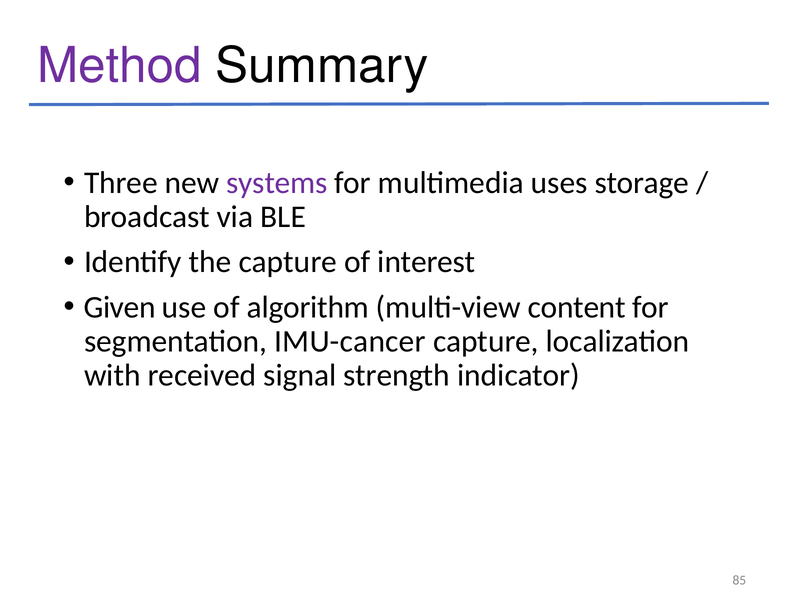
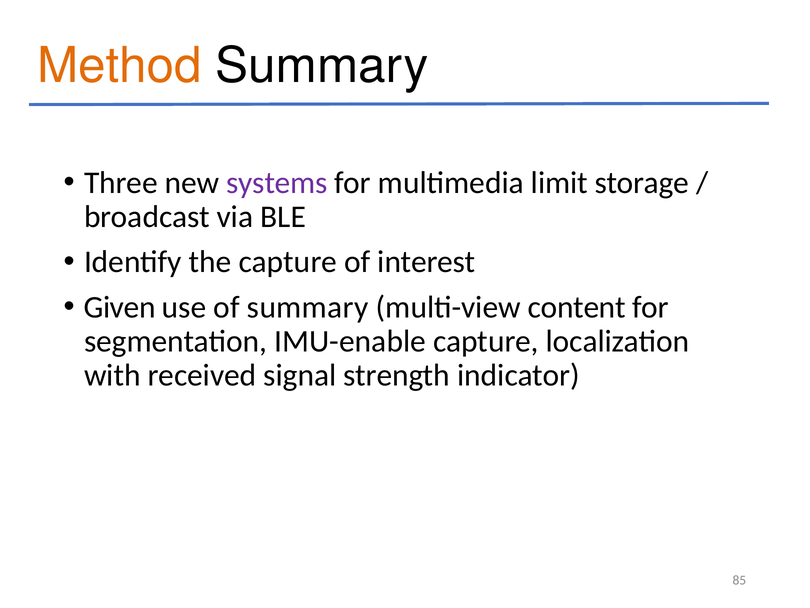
Method colour: purple -> orange (119, 66)
uses: uses -> limit (559, 183)
of algorithm: algorithm -> summary (308, 307)
IMU-cancer: IMU-cancer -> IMU-enable (350, 341)
